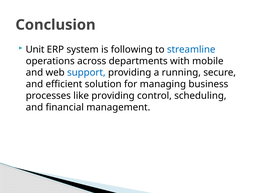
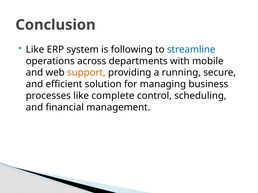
Unit: Unit -> Like (35, 50)
support colour: blue -> orange (86, 73)
like providing: providing -> complete (113, 96)
